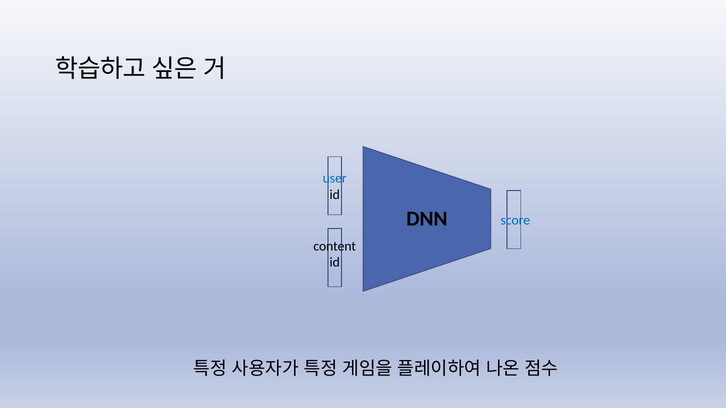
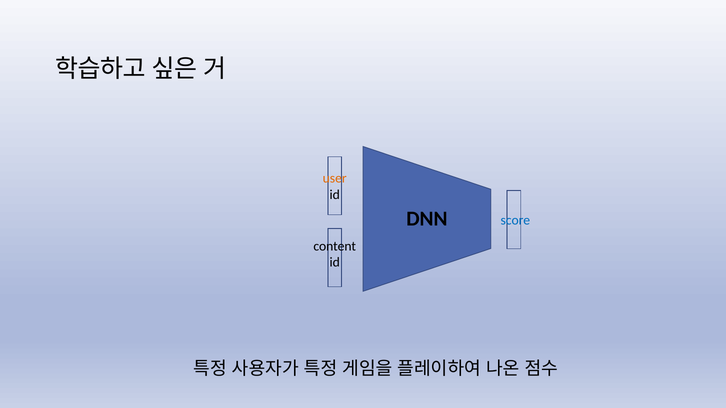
user colour: blue -> orange (335, 178)
